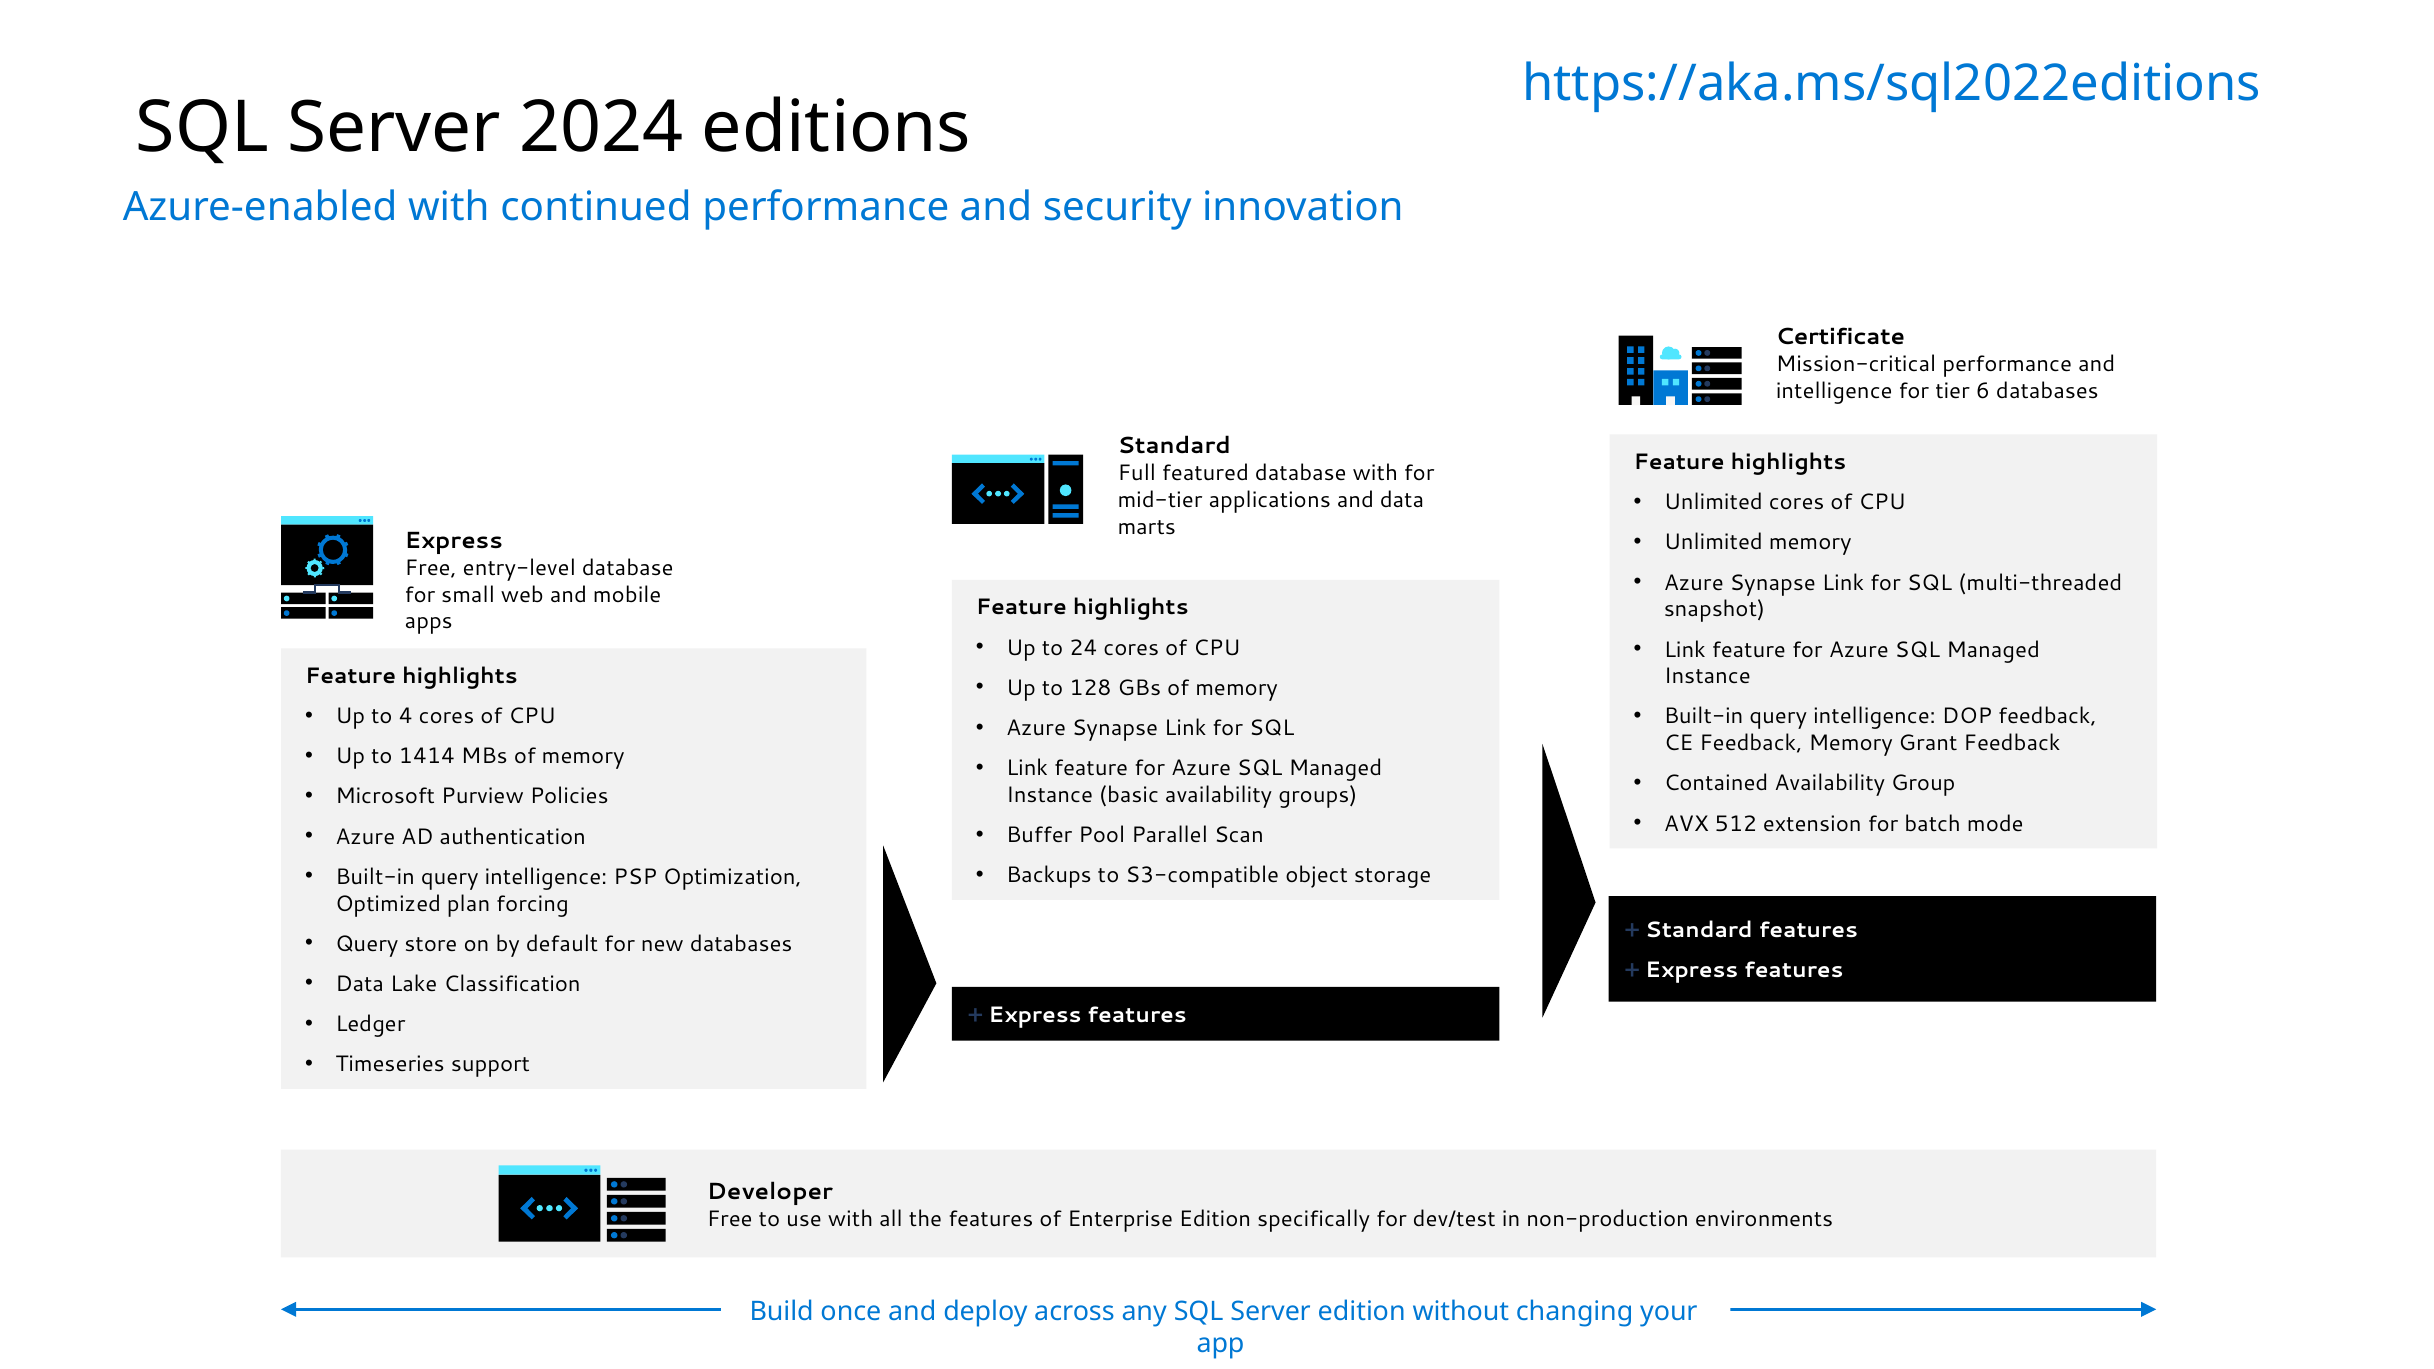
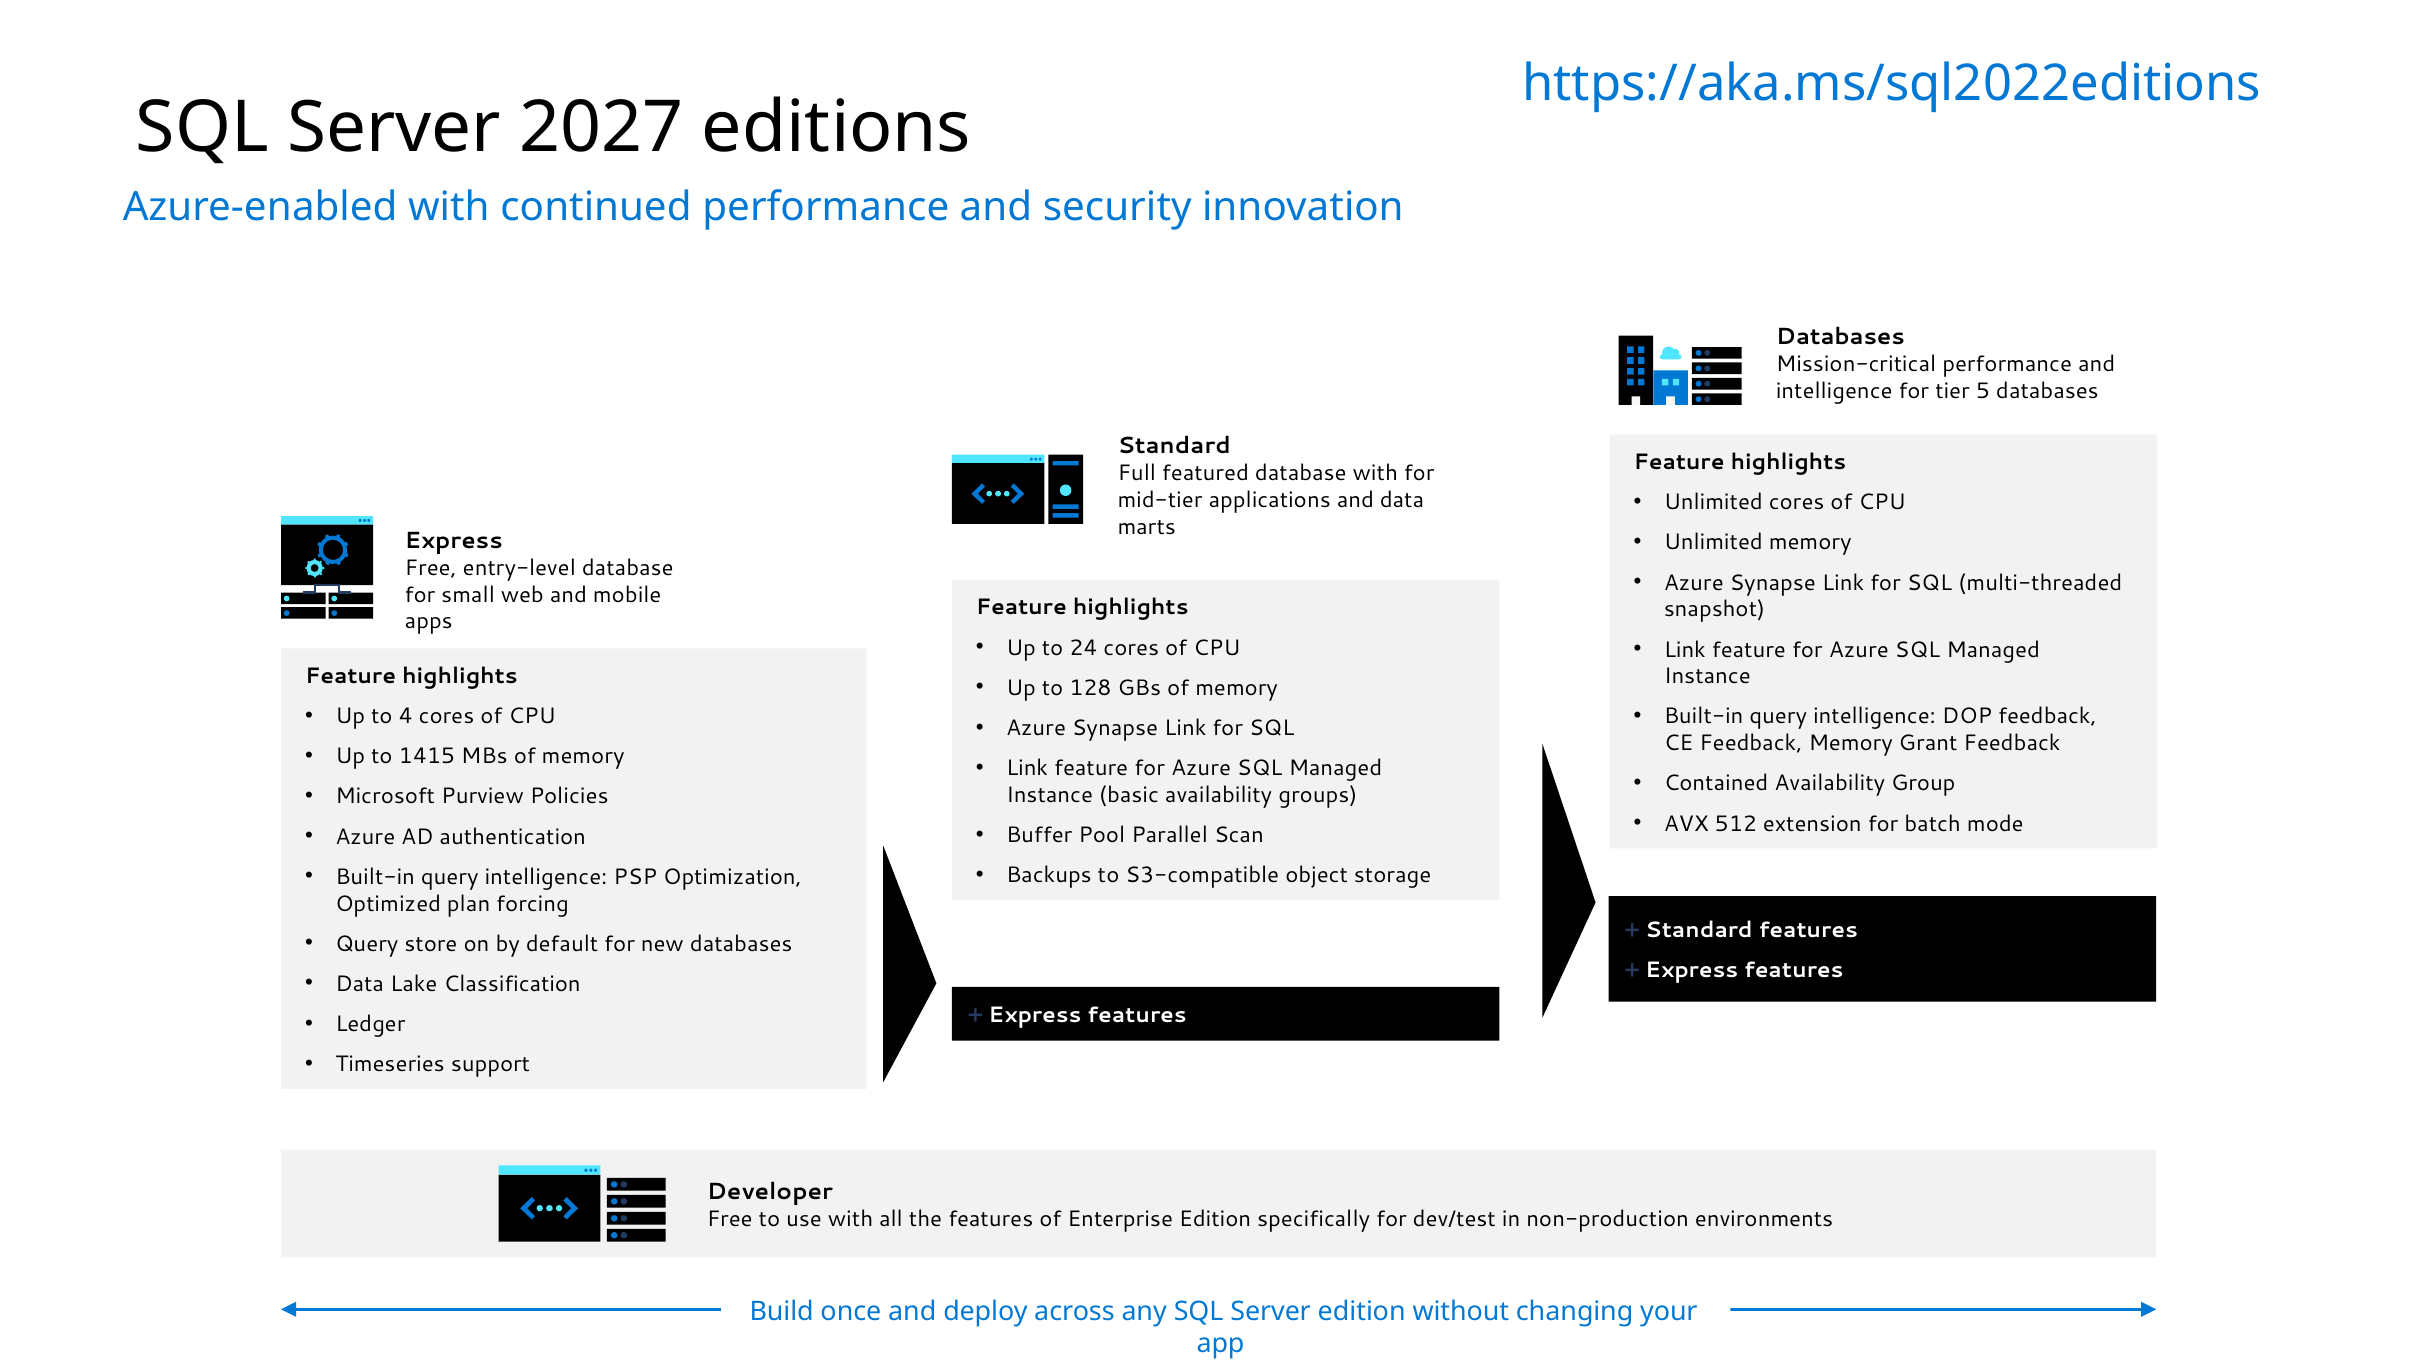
2024: 2024 -> 2027 (601, 128)
Certificate: Certificate -> Databases (1840, 337)
6: 6 -> 5 (1983, 391)
1414: 1414 -> 1415 (427, 756)
